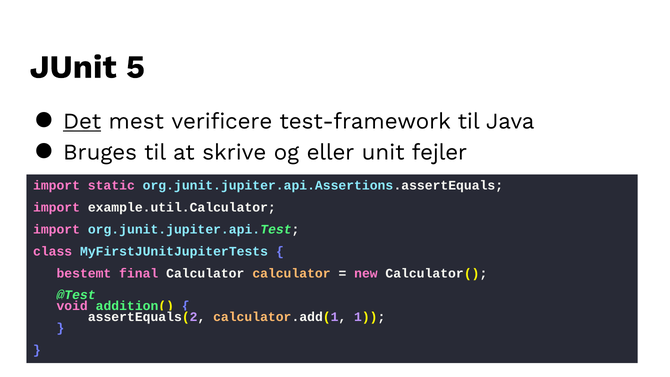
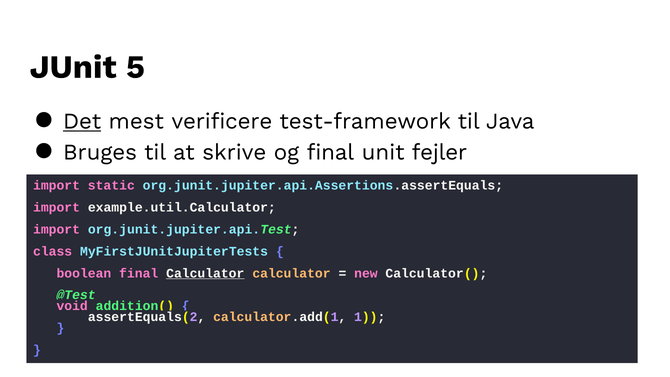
og eller: eller -> final (330, 152)
bestemt: bestemt -> boolean (84, 273)
Calculator underline: none -> present (205, 273)
